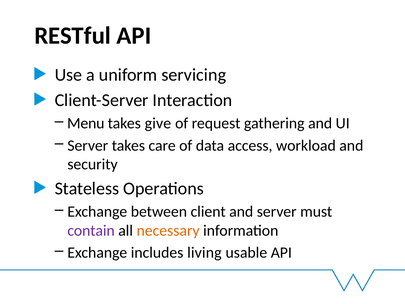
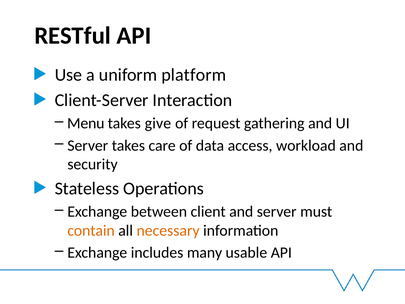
servicing: servicing -> platform (194, 75)
contain colour: purple -> orange (91, 230)
living: living -> many (205, 253)
